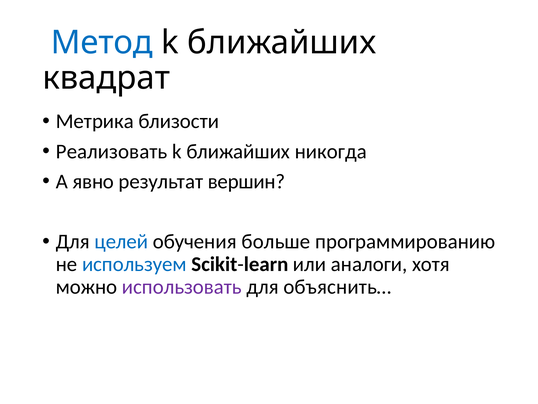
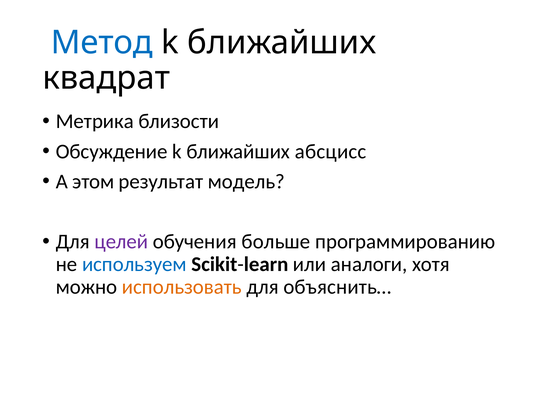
Реализовать: Реализовать -> Обсуждение (112, 151)
никогда: никогда -> абсцисс (331, 151)
явно: явно -> этом (93, 181)
вершин: вершин -> модель (246, 181)
целей colour: blue -> purple (121, 241)
использовать colour: purple -> orange (182, 286)
